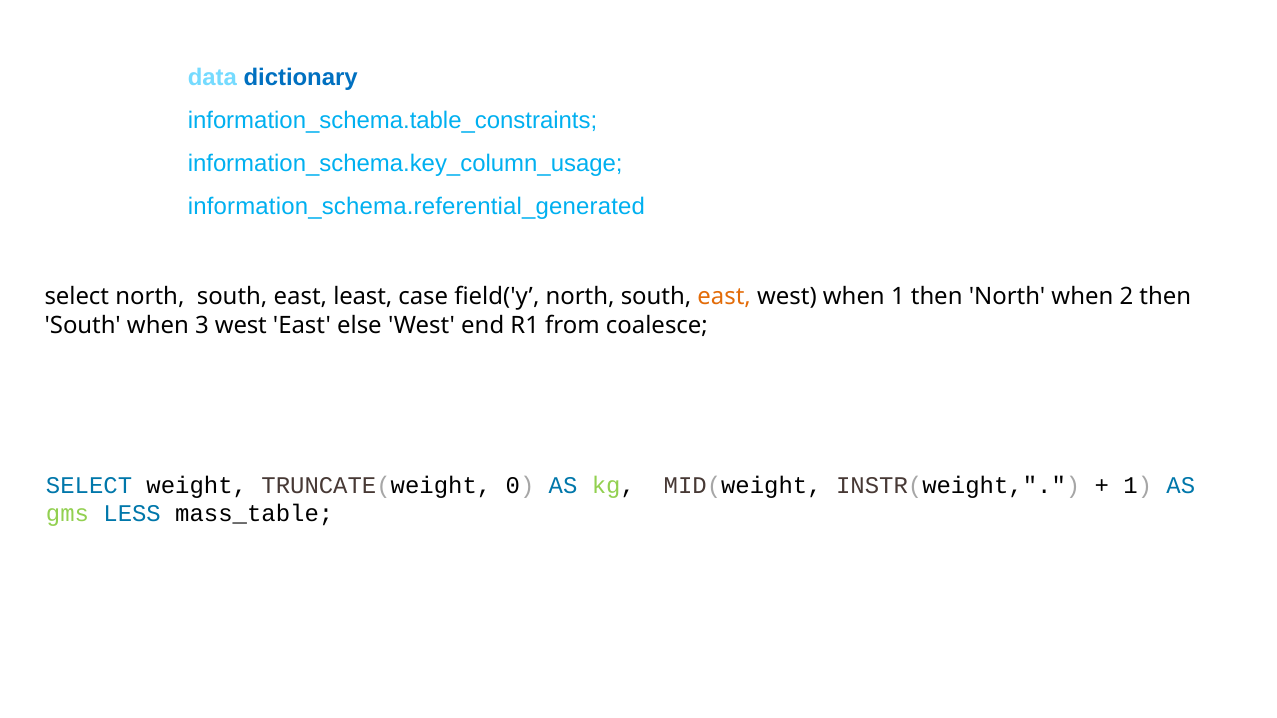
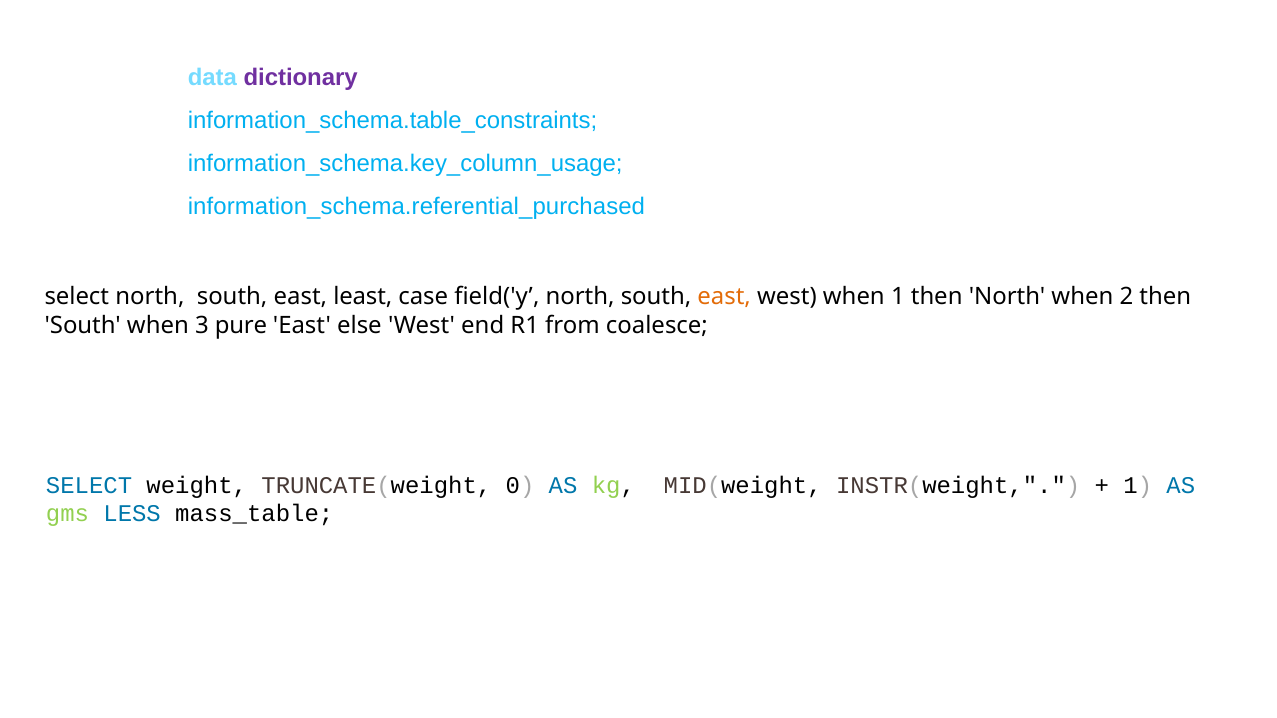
dictionary colour: blue -> purple (301, 77)
information_schema.referential_generated: information_schema.referential_generated -> information_schema.referential_purchased (416, 207)
3 west: west -> pure (241, 326)
